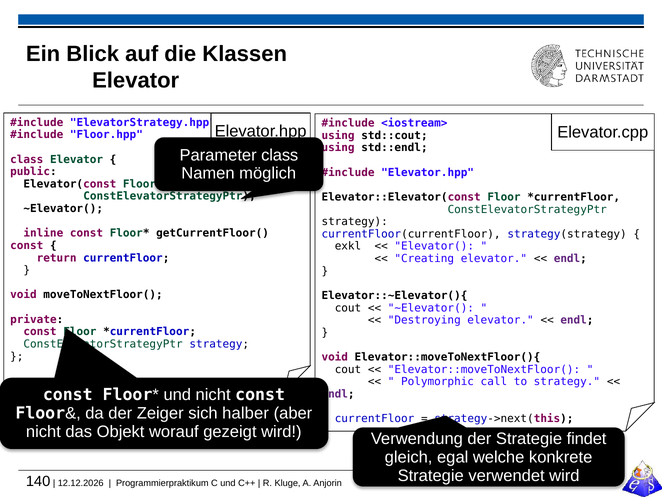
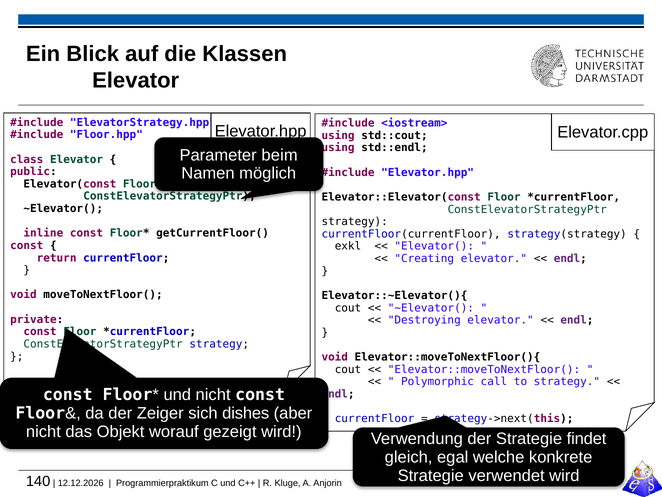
Parameter class: class -> beim (280, 155)
halber: halber -> dishes (246, 413)
